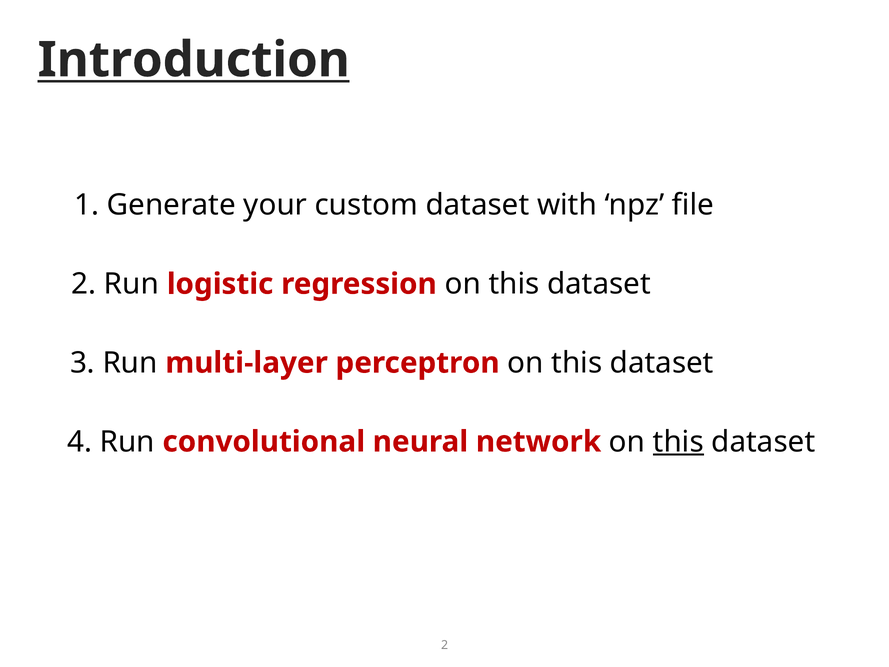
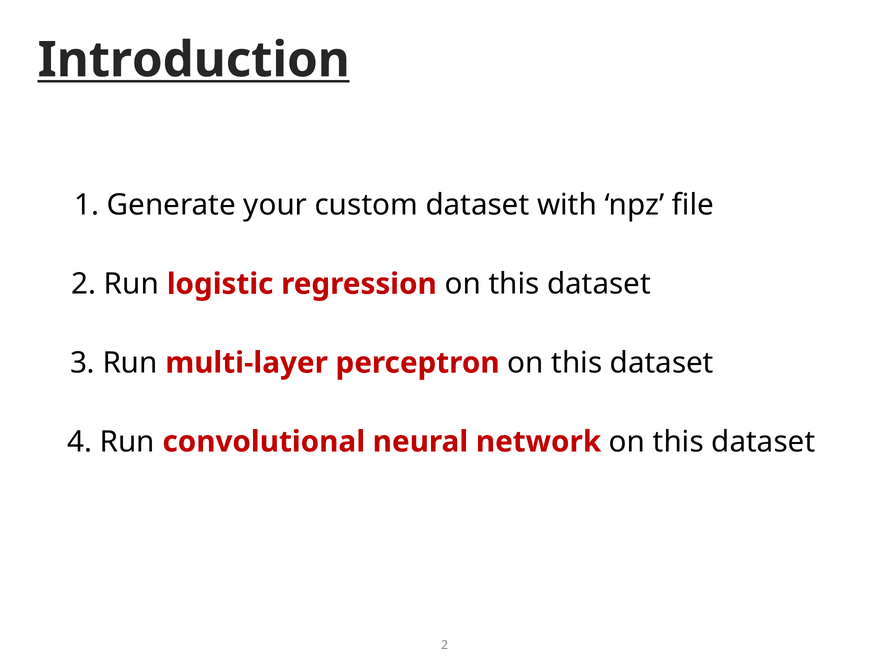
this underline: present -> none (678, 442)
